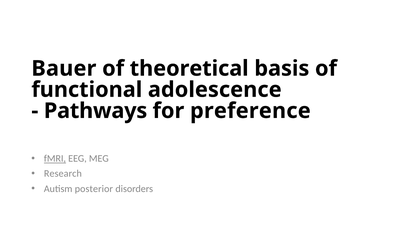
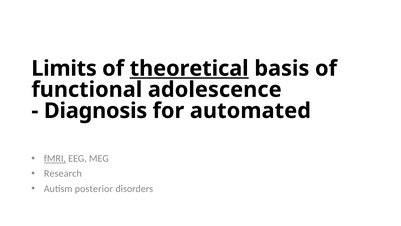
Bauer: Bauer -> Limits (64, 68)
theoretical underline: none -> present (189, 68)
Pathways: Pathways -> Diagnosis (96, 111)
preference: preference -> automated (250, 111)
